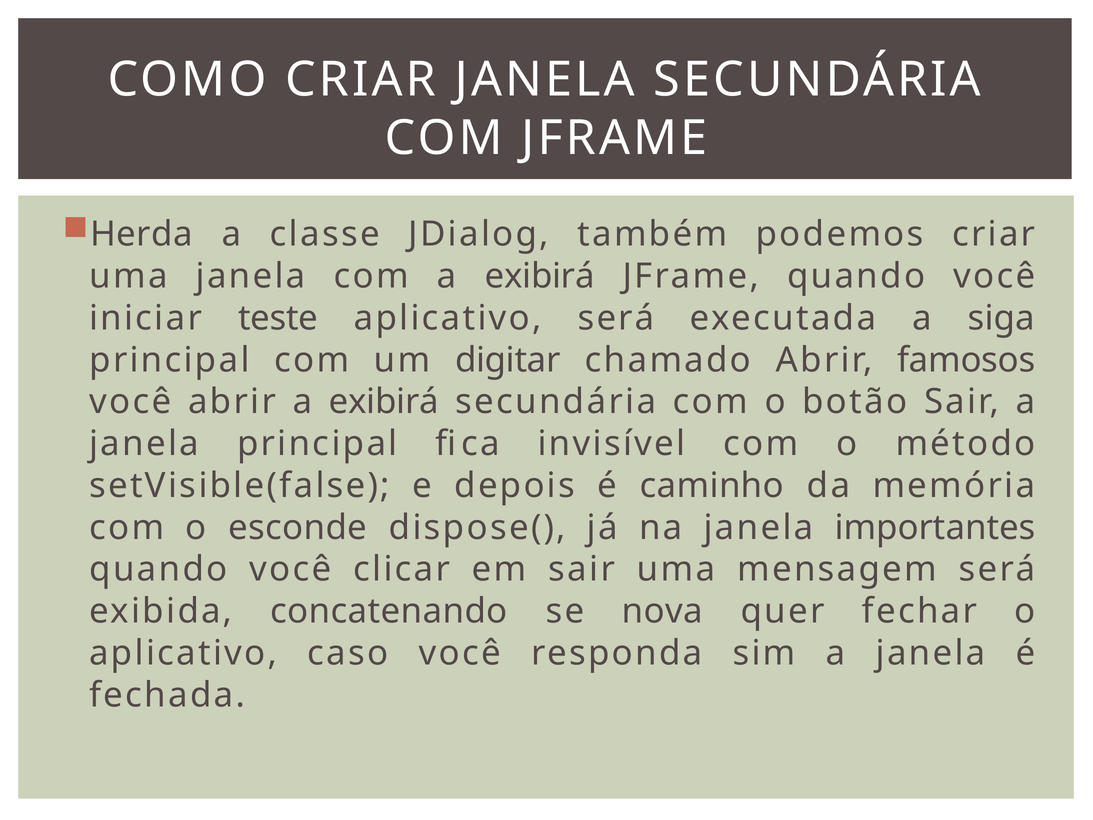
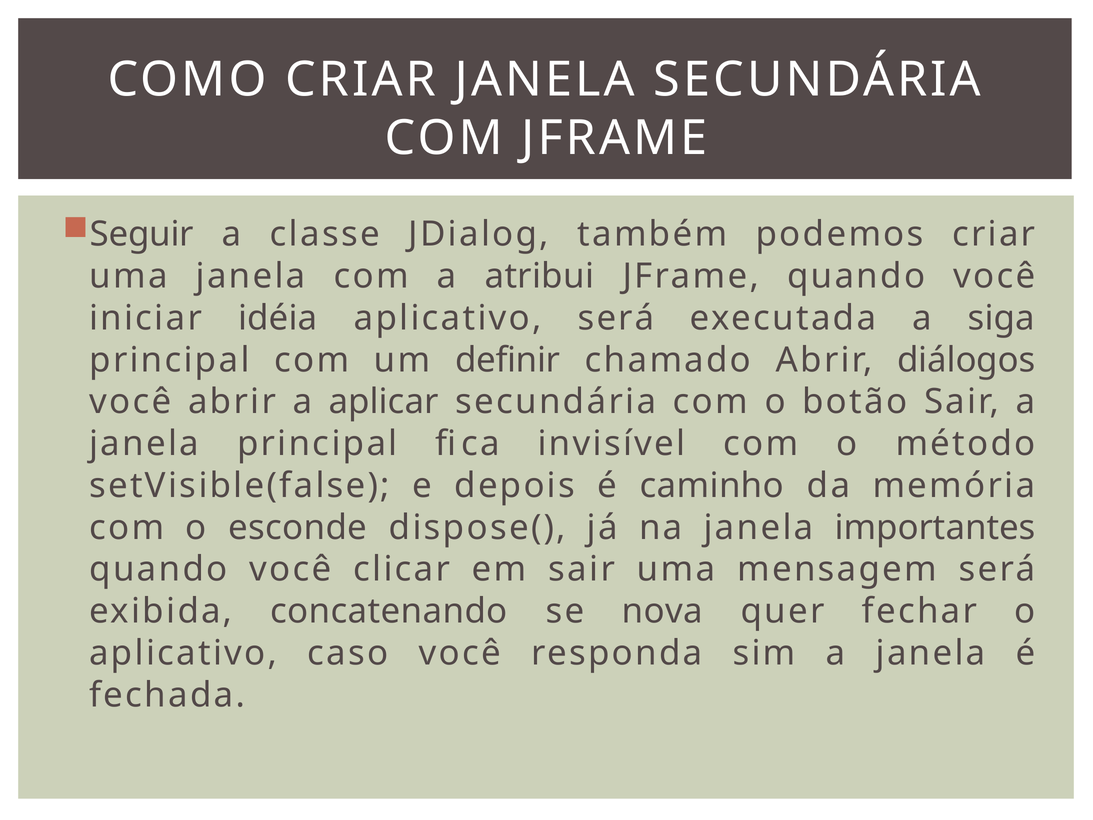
Herda: Herda -> Seguir (142, 234)
com a exibirá: exibirá -> atribui (539, 276)
teste: teste -> idéia (278, 318)
digitar: digitar -> definir (508, 360)
famosos: famosos -> diálogos (966, 360)
abrir a exibirá: exibirá -> aplicar (384, 402)
